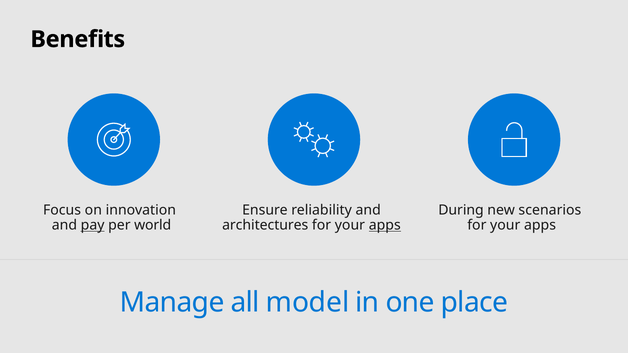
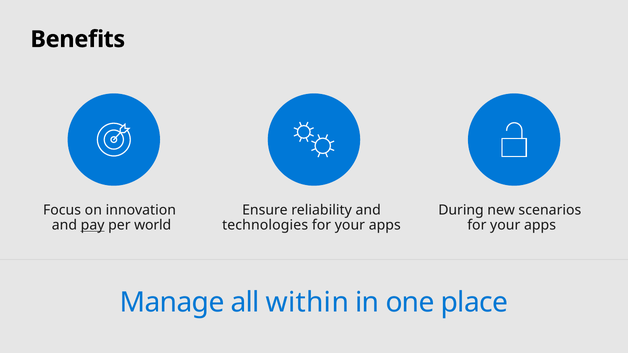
architectures: architectures -> technologies (265, 225)
apps underline: present -> none (385, 225)
model: model -> within (307, 303)
